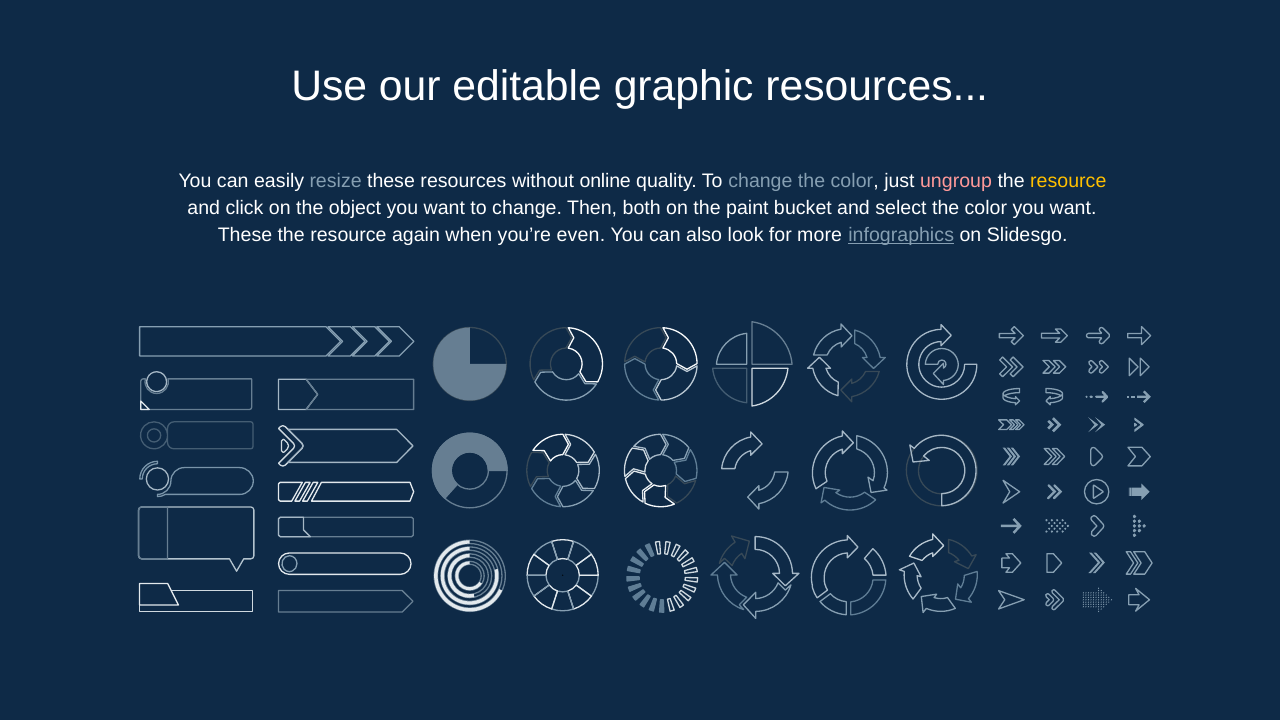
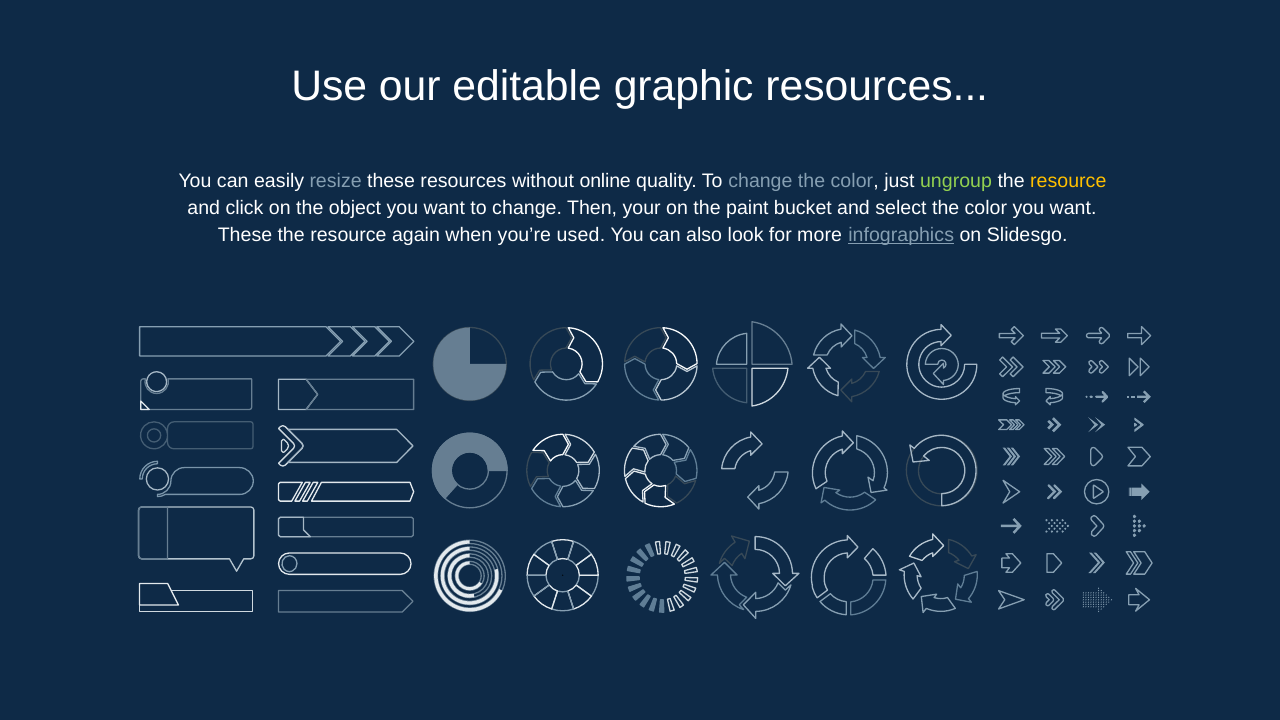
ungroup colour: pink -> light green (956, 181)
both: both -> your (642, 208)
even: even -> used (581, 235)
